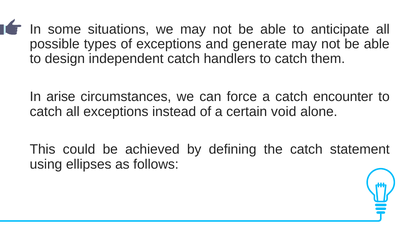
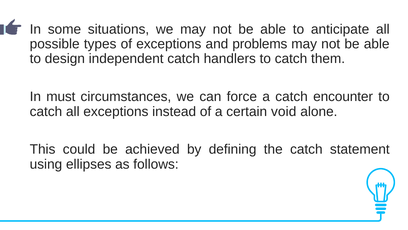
generate: generate -> problems (260, 44)
arise: arise -> must (61, 97)
